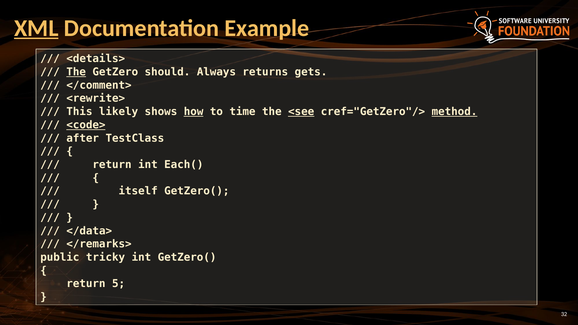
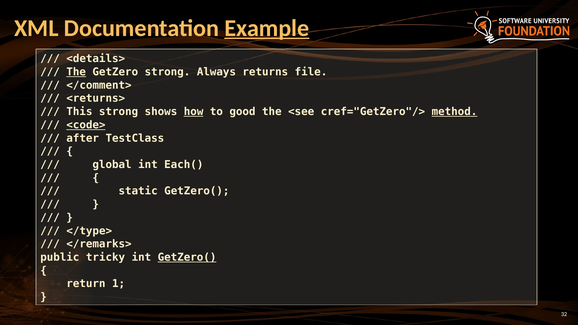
XML underline: present -> none (36, 28)
Example underline: none -> present (267, 28)
GetZero should: should -> strong (167, 72)
gets: gets -> file (311, 72)
<rewrite>: <rewrite> -> <returns> (96, 98)
This likely: likely -> strong (119, 112)
time: time -> good (242, 112)
<see underline: present -> none (301, 112)
return: return -> global (112, 165)
itself: itself -> static (138, 191)
</data>: </data> -> </type> (89, 231)
GetZero( underline: none -> present (187, 257)
5: 5 -> 1 (119, 284)
